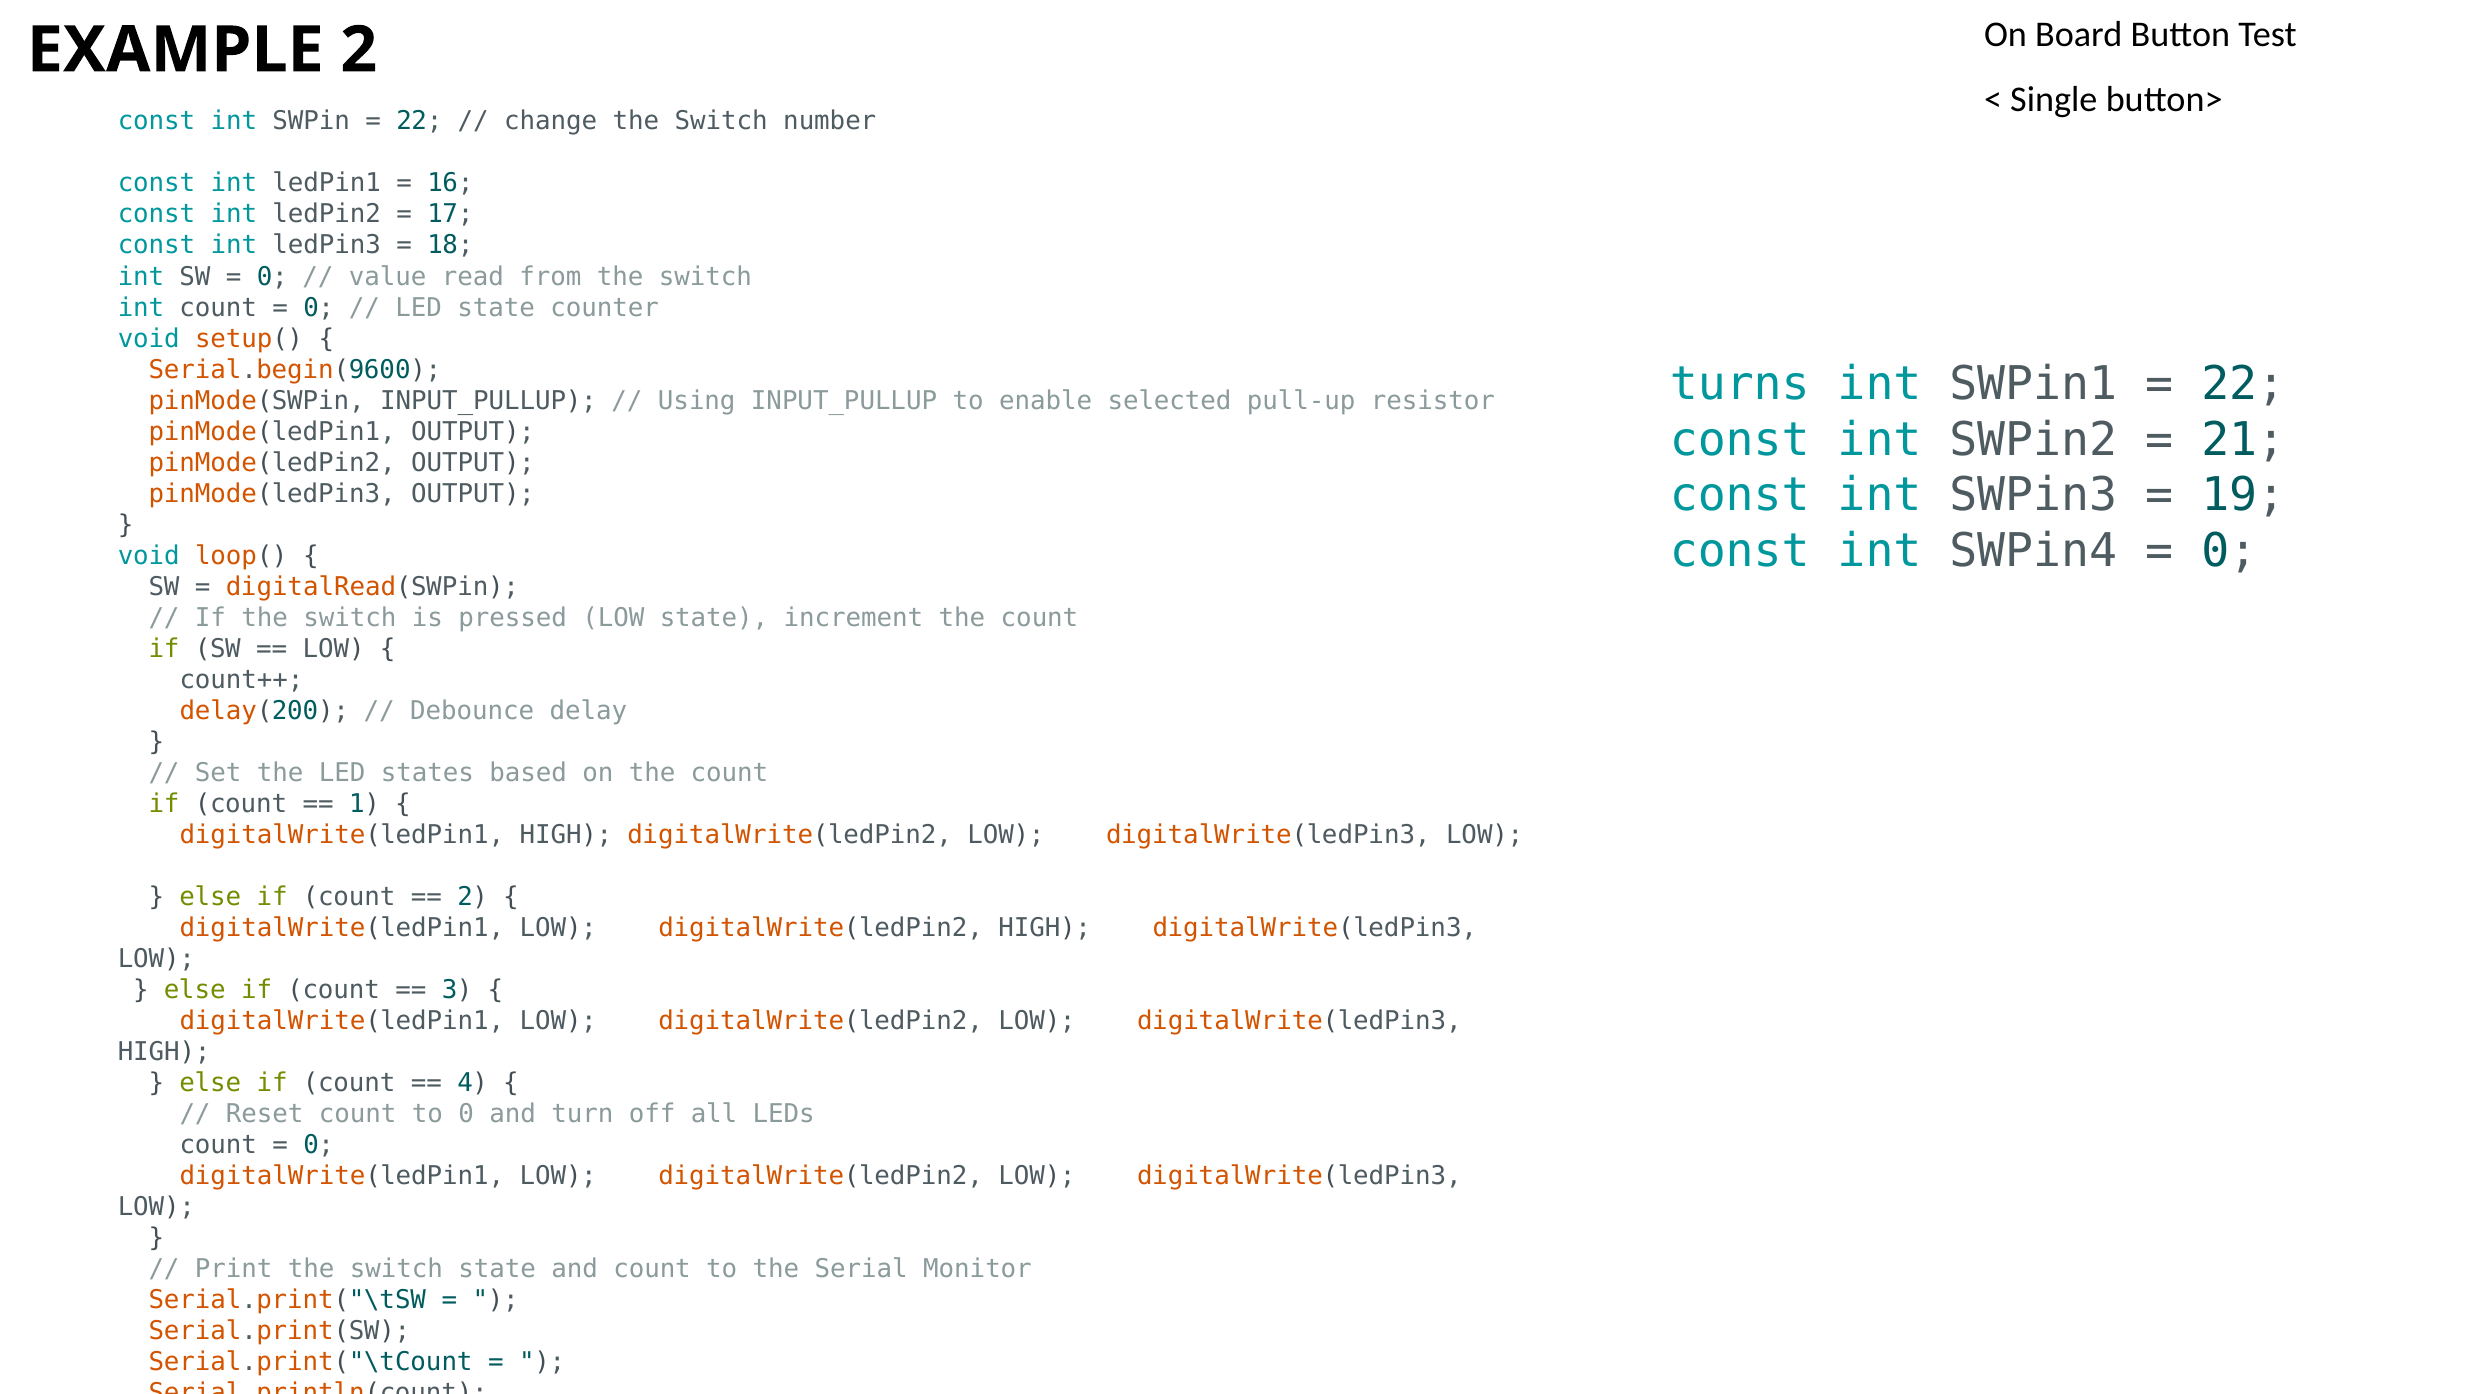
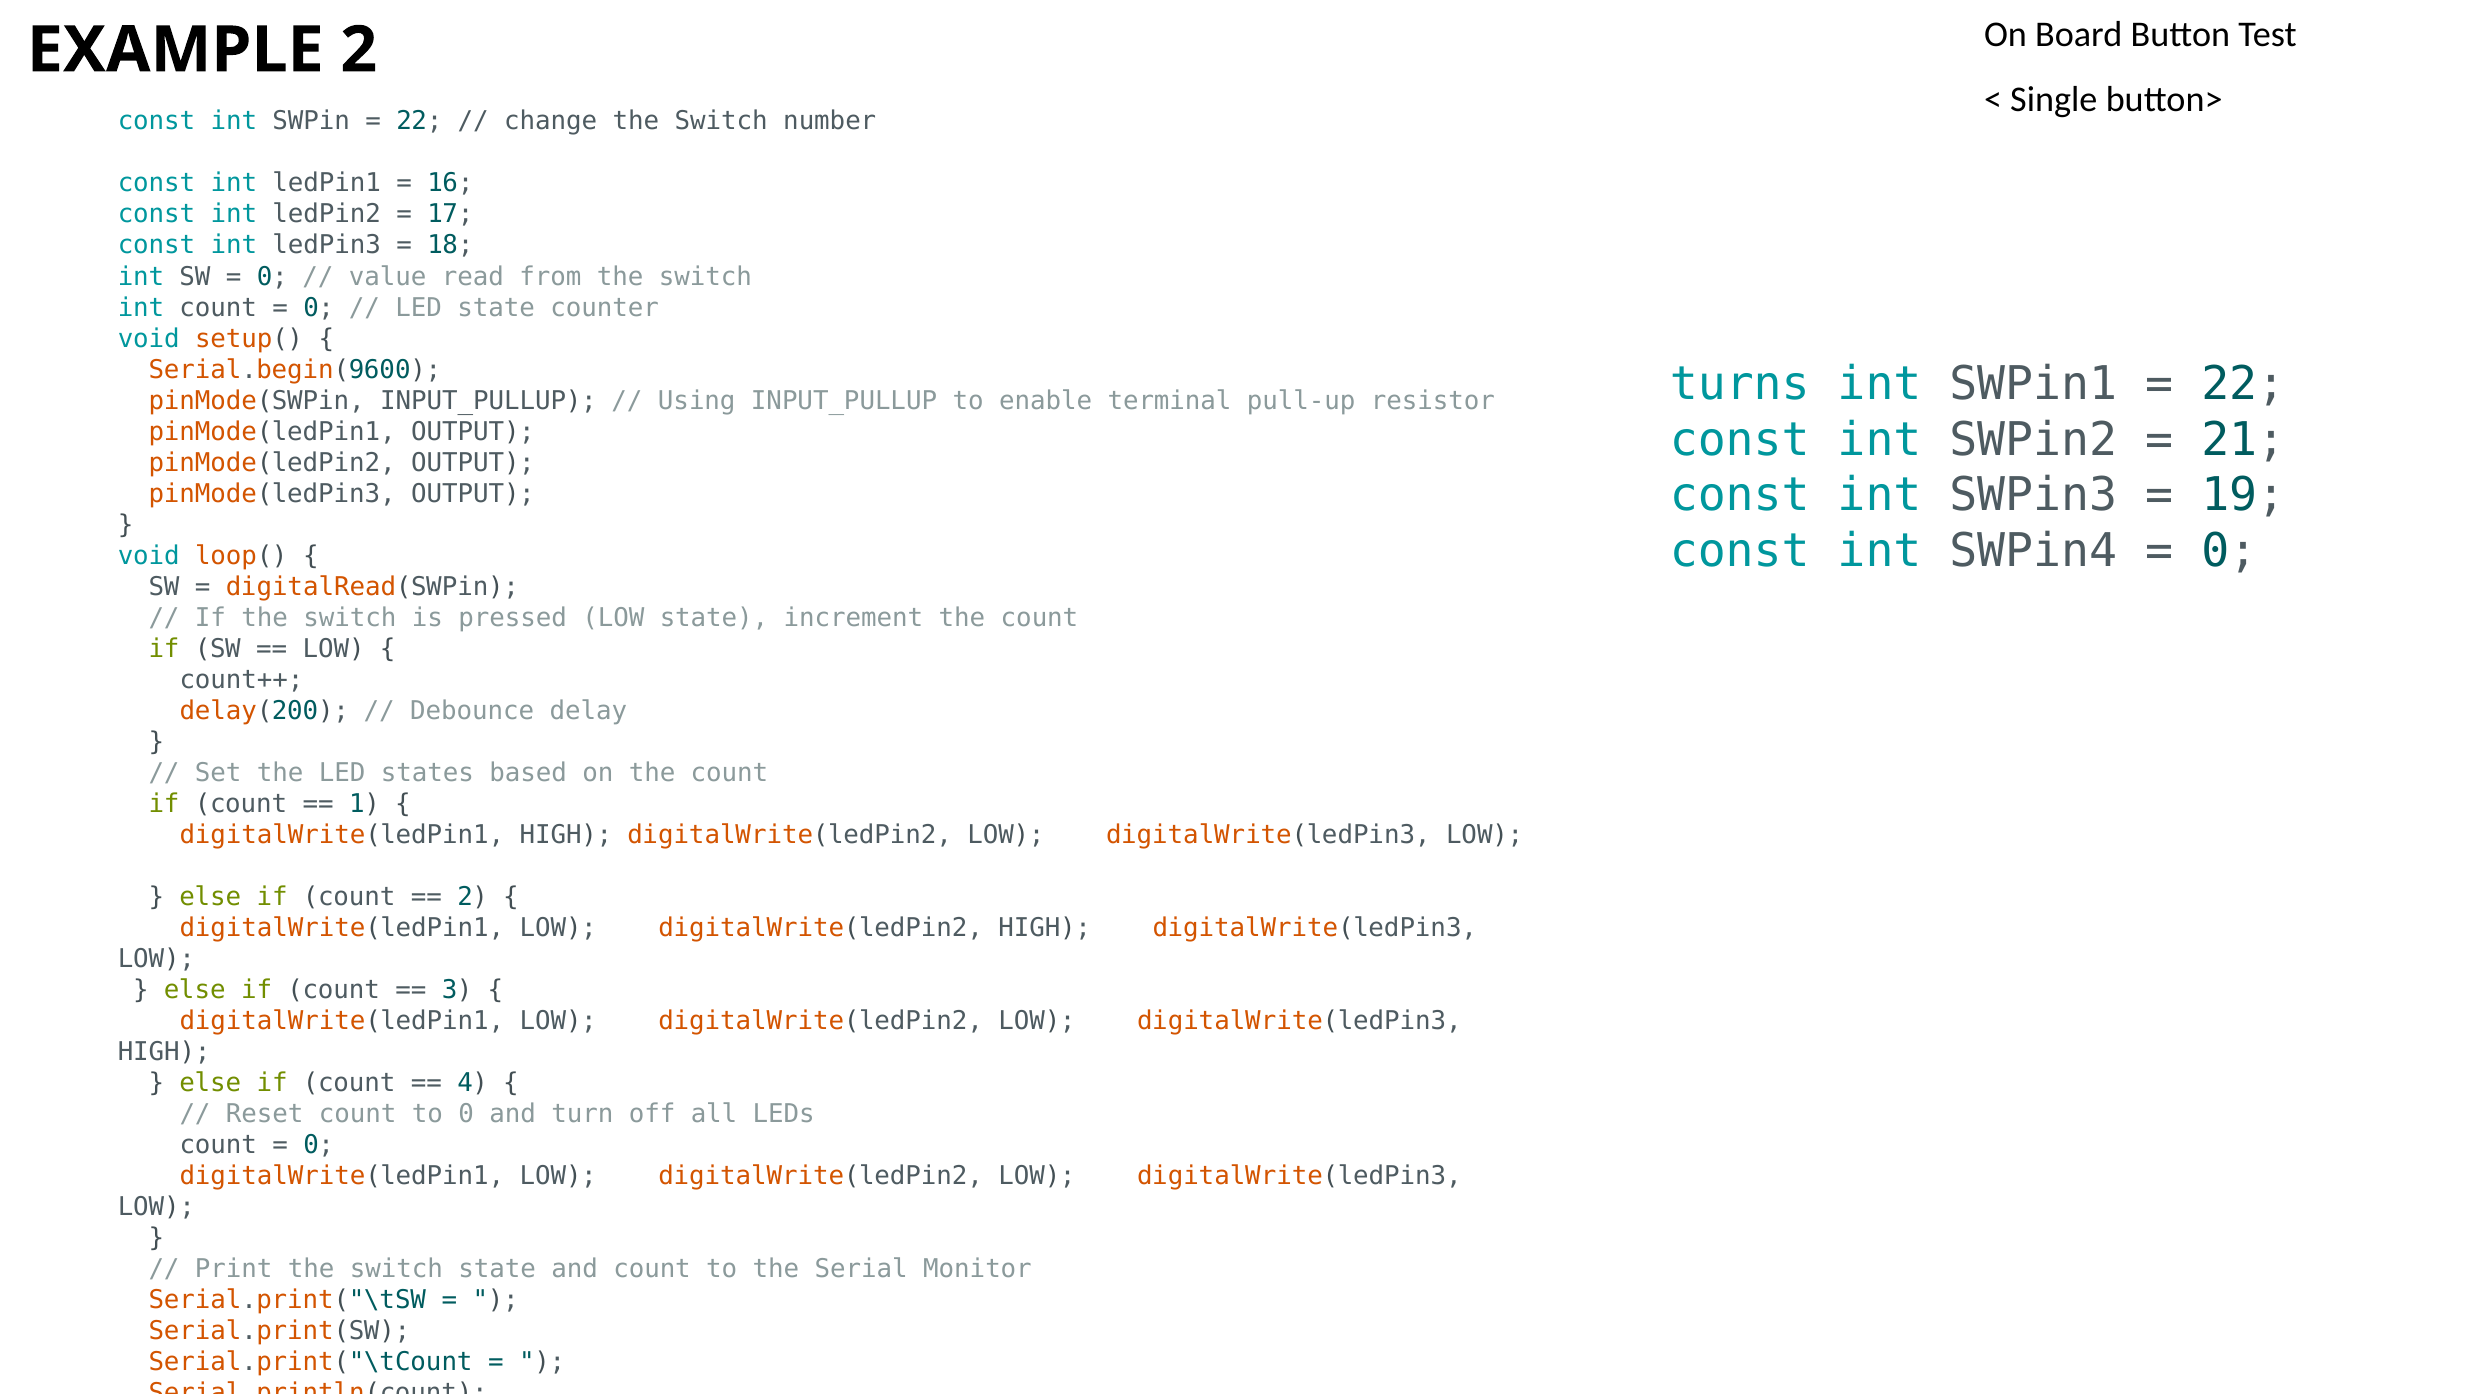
selected: selected -> terminal (1169, 401)
